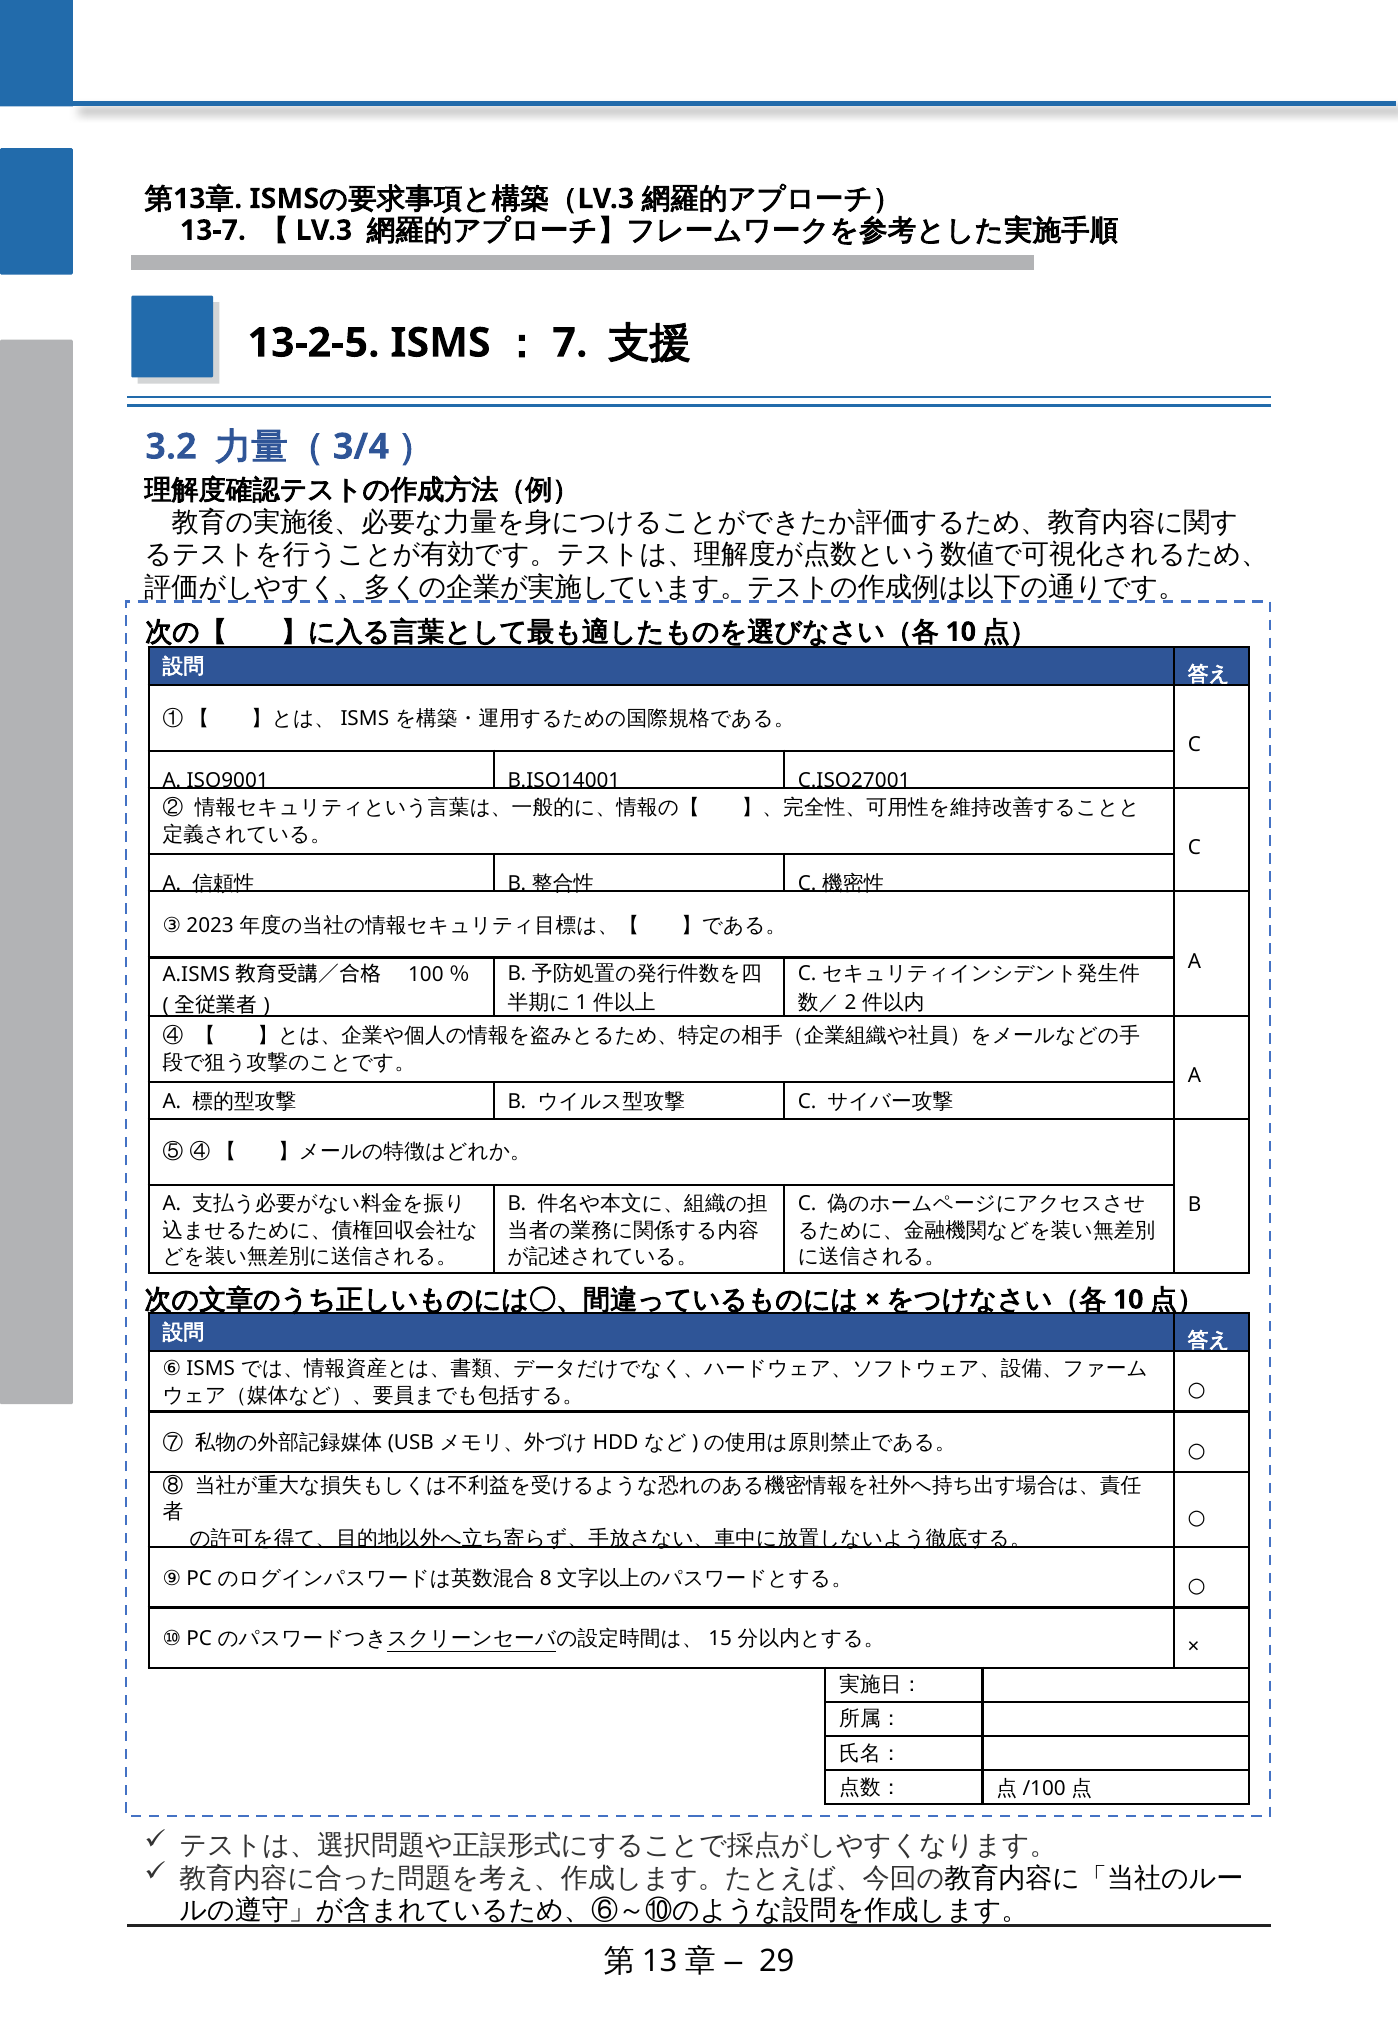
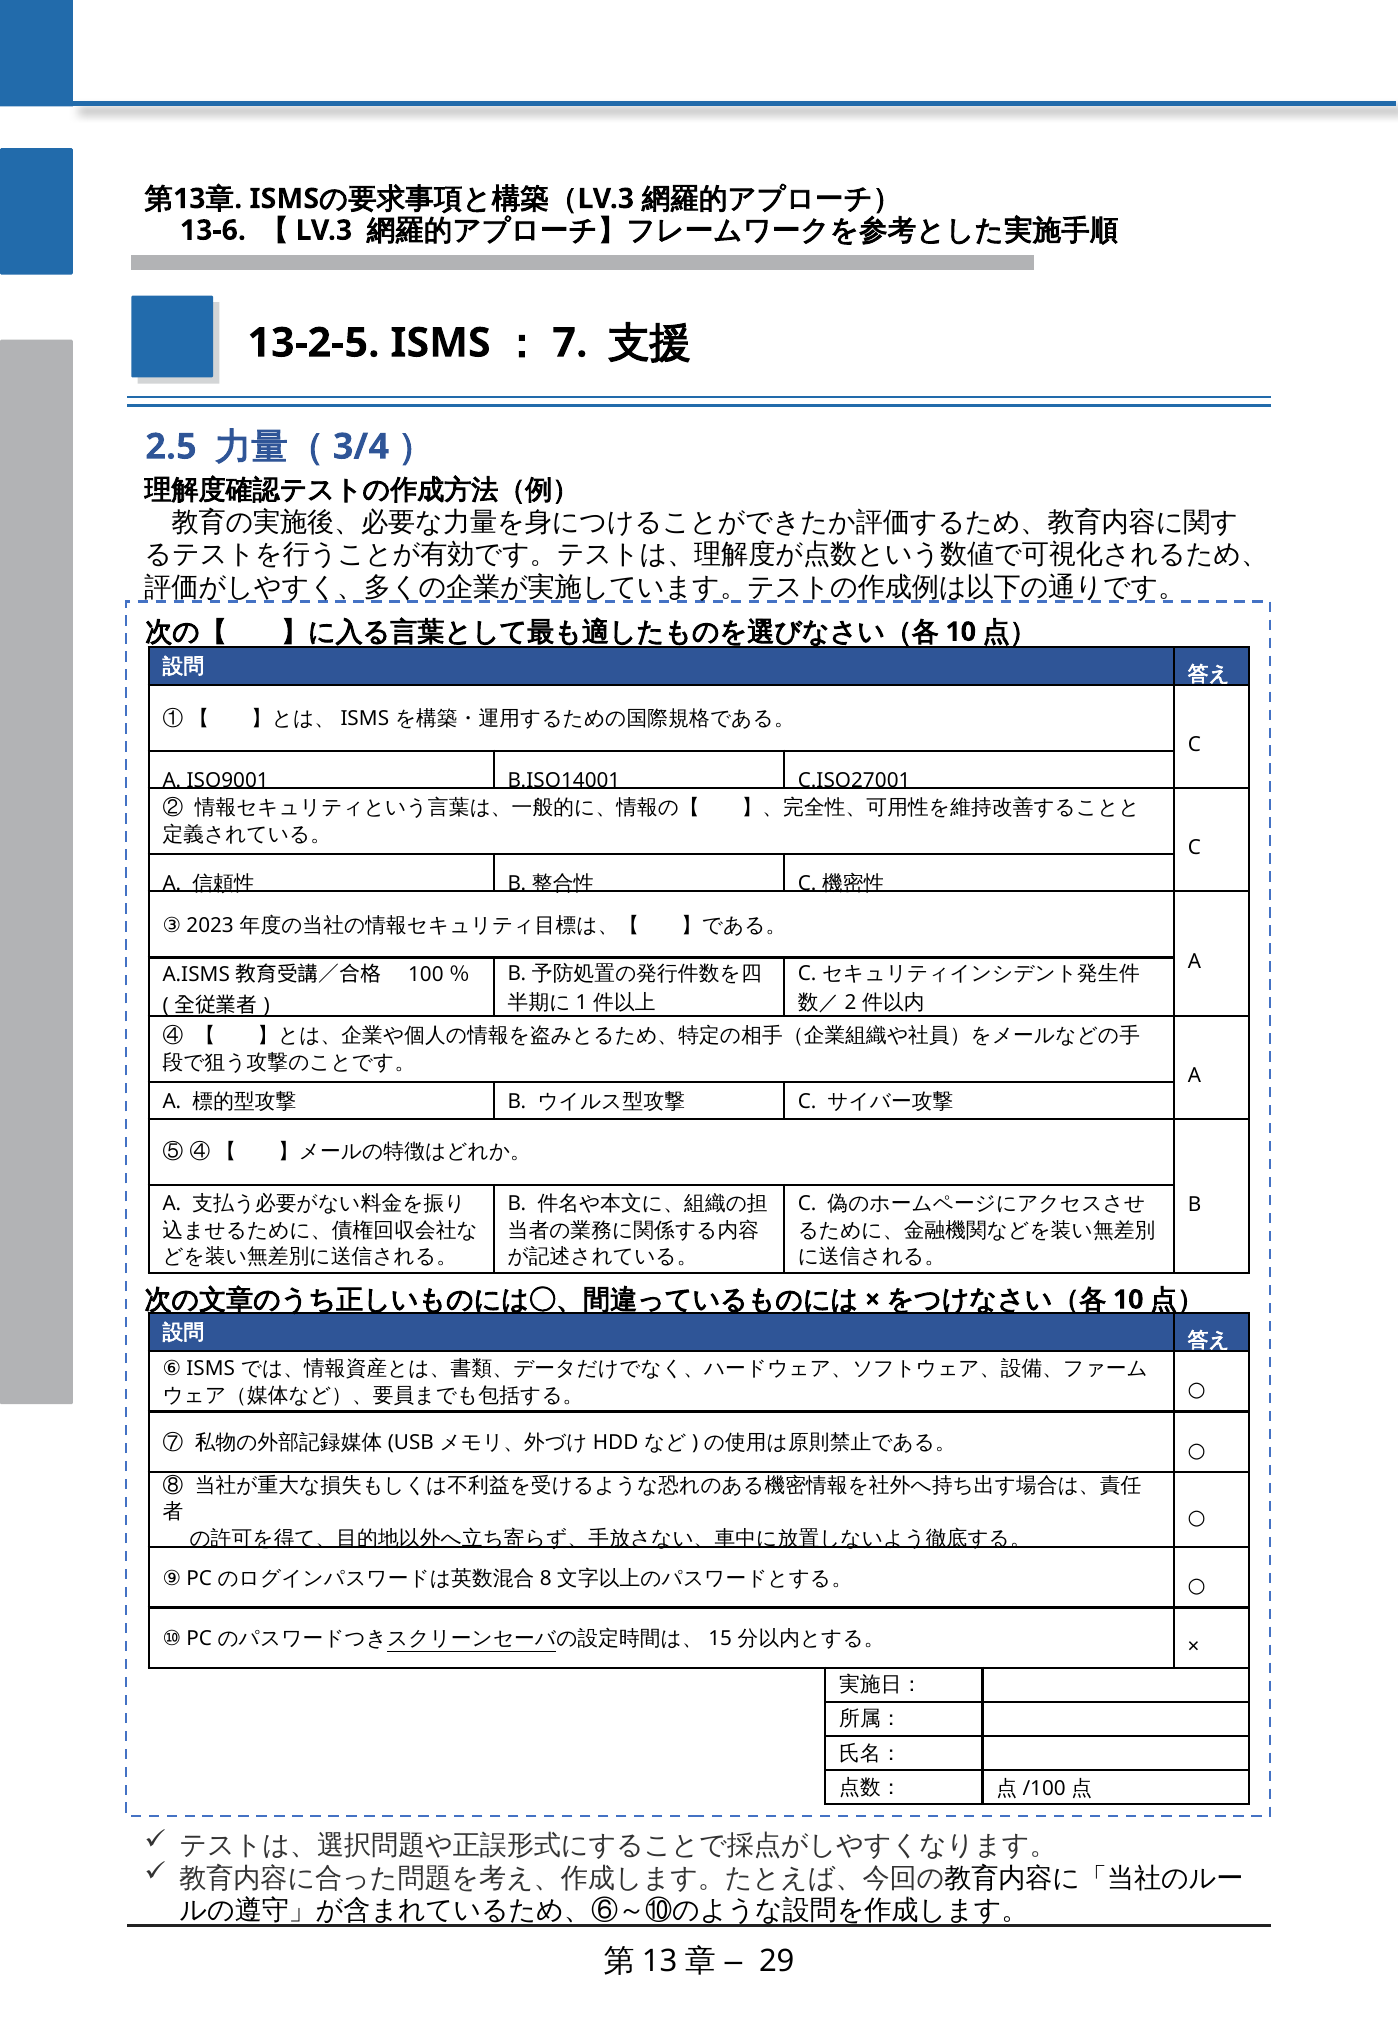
13-7: 13-7 -> 13-6 (213, 230)
3.2: 3.2 -> 2.5 (171, 447)
